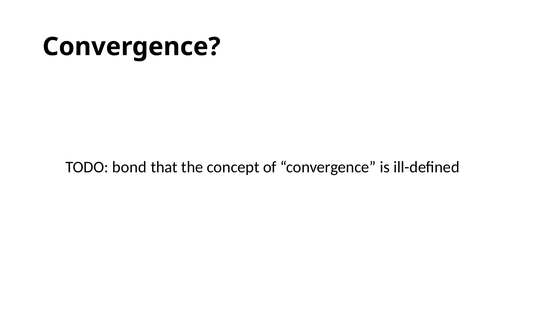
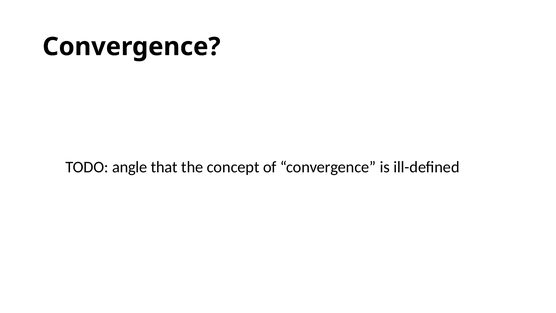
bond: bond -> angle (130, 167)
